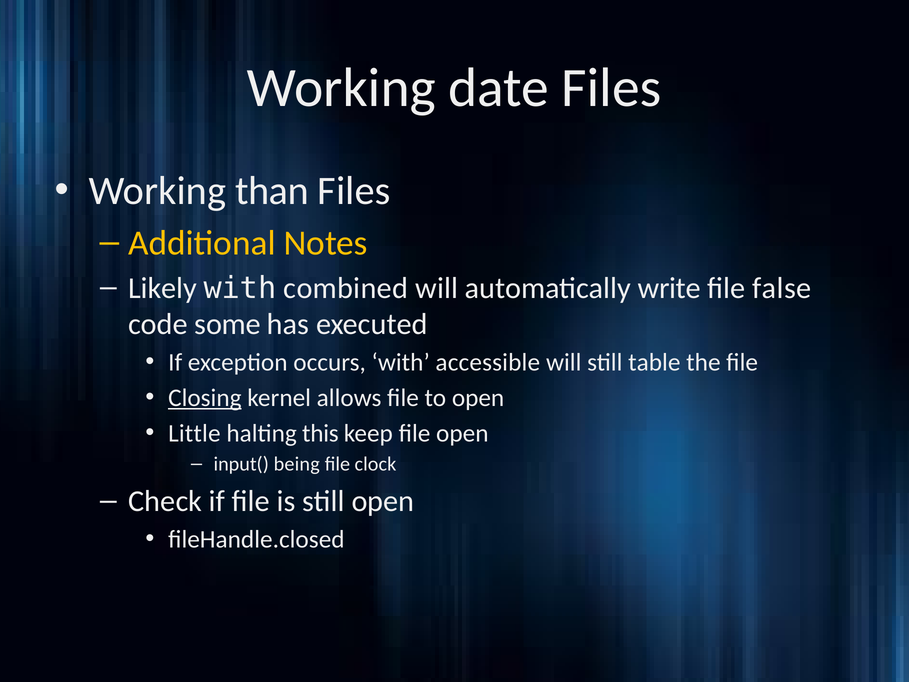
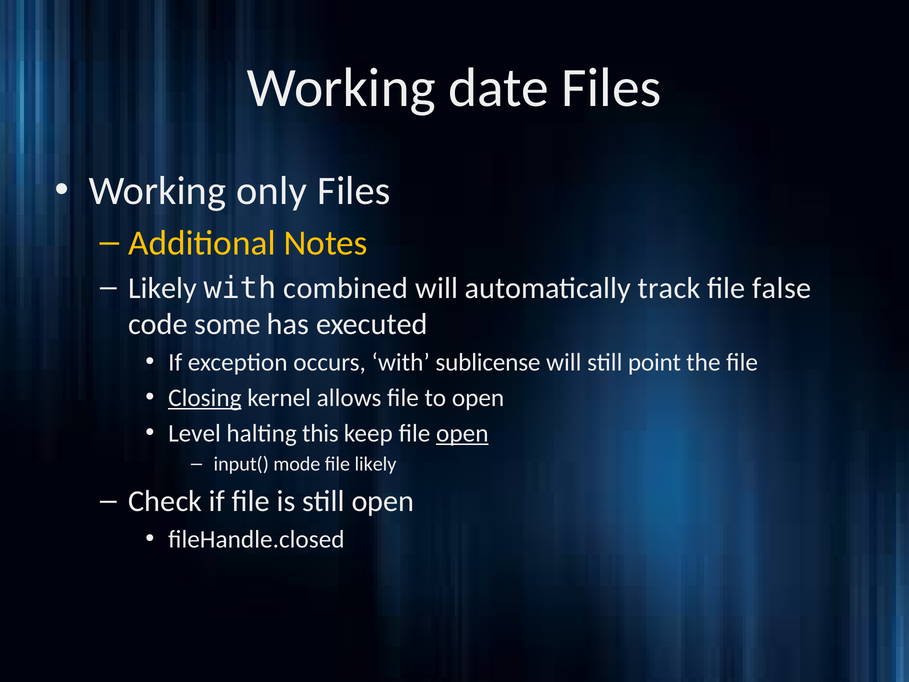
than: than -> only (272, 191)
write: write -> track (669, 288)
accessible: accessible -> sublicense (488, 362)
table: table -> point (654, 362)
Little: Little -> Level (194, 433)
open underline: none -> present (462, 433)
being: being -> mode (297, 464)
file clock: clock -> likely (375, 464)
